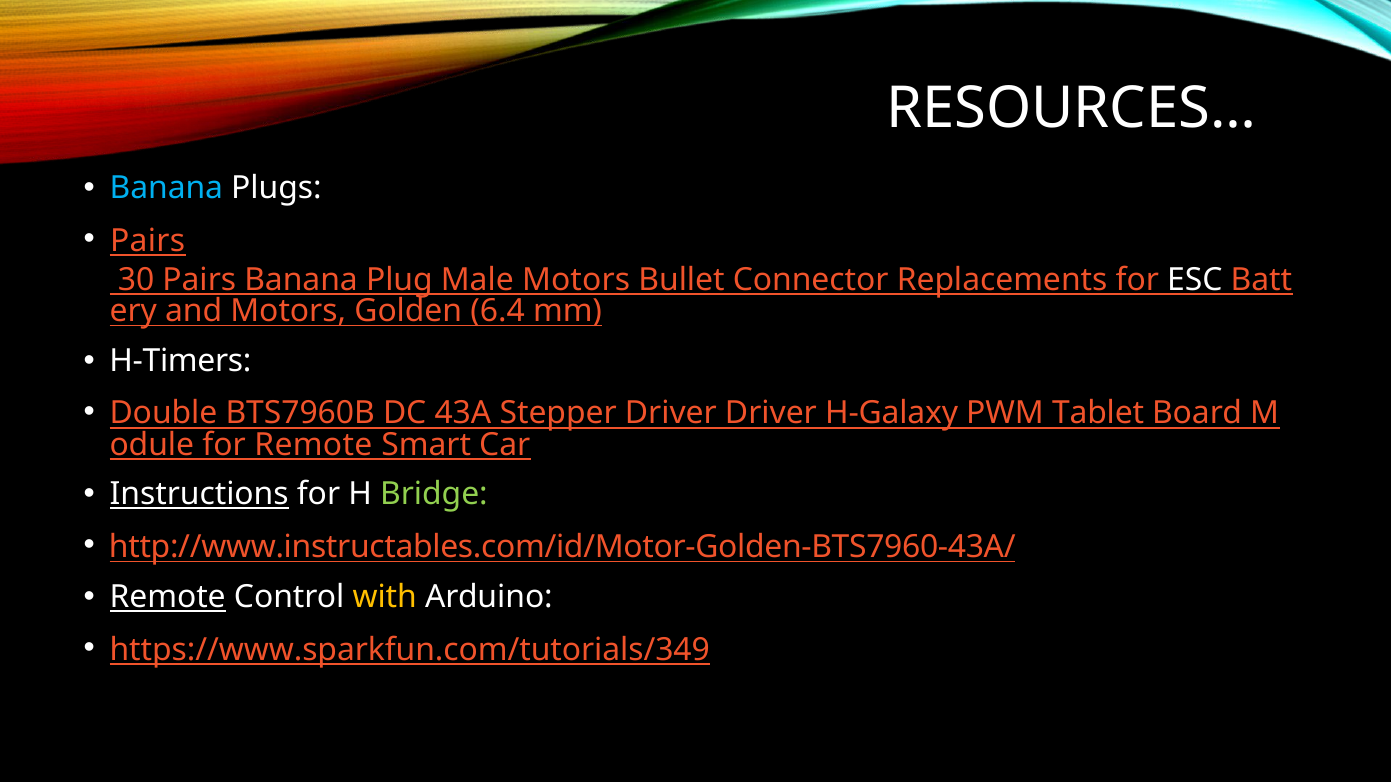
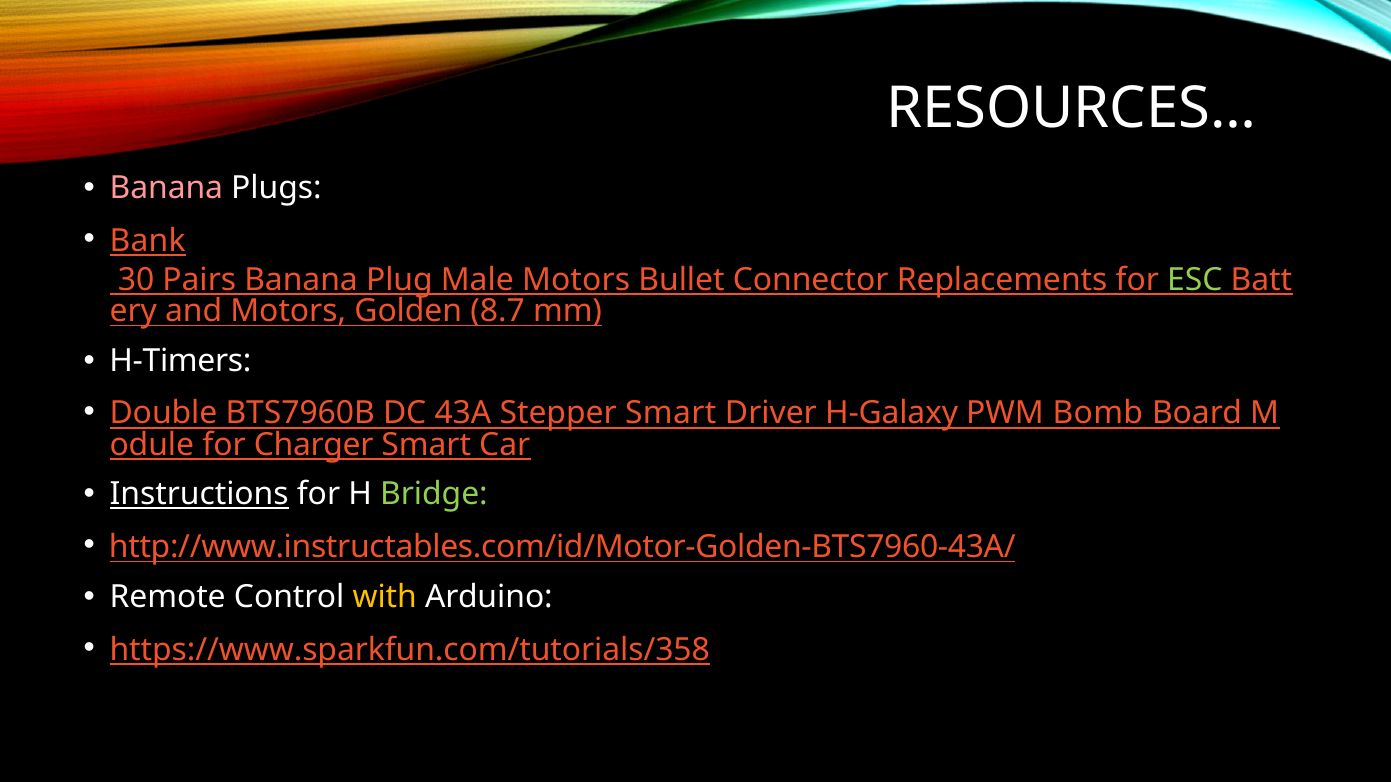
Banana colour: light blue -> pink (166, 188)
Pairs: Pairs -> Bank (148, 241)
ESC colour: white -> light green (1195, 280)
6.4: 6.4 -> 8.7 (498, 311)
Stepper Driver: Driver -> Smart (671, 414)
Tablet: Tablet -> Bomb (1098, 414)
for Remote: Remote -> Charger (314, 445)
Remote underline: present -> none (168, 597)
https://www.sparkfun.com/tutorials/349: https://www.sparkfun.com/tutorials/349 -> https://www.sparkfun.com/tutorials/358 (410, 650)
